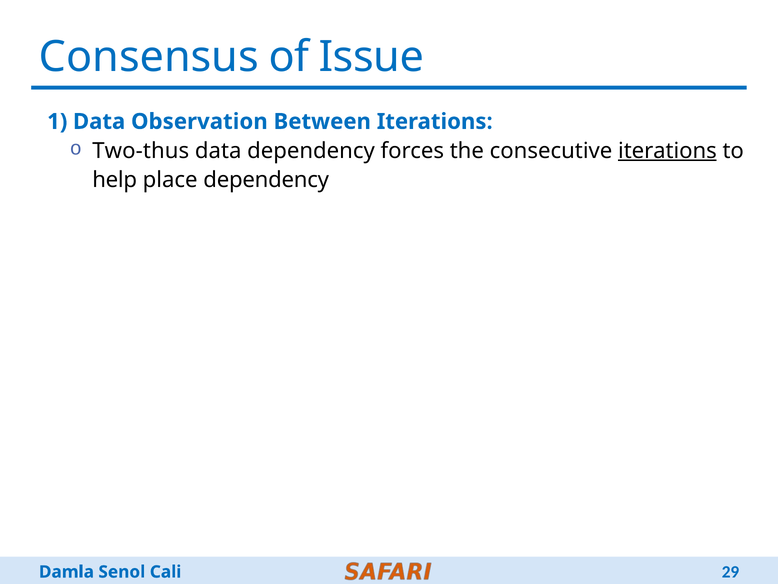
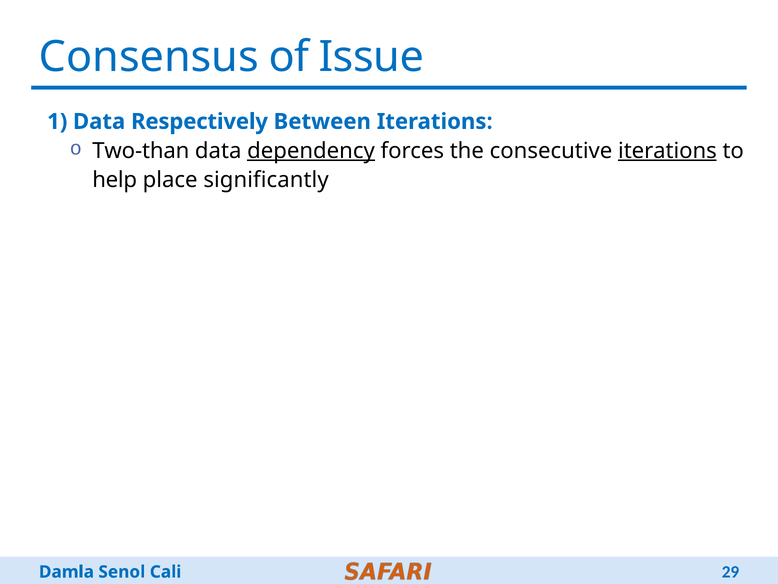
Observation: Observation -> Respectively (199, 121)
Two-thus: Two-thus -> Two-than (141, 151)
dependency underline: none -> present (311, 151)
place dependency: dependency -> significantly (266, 180)
